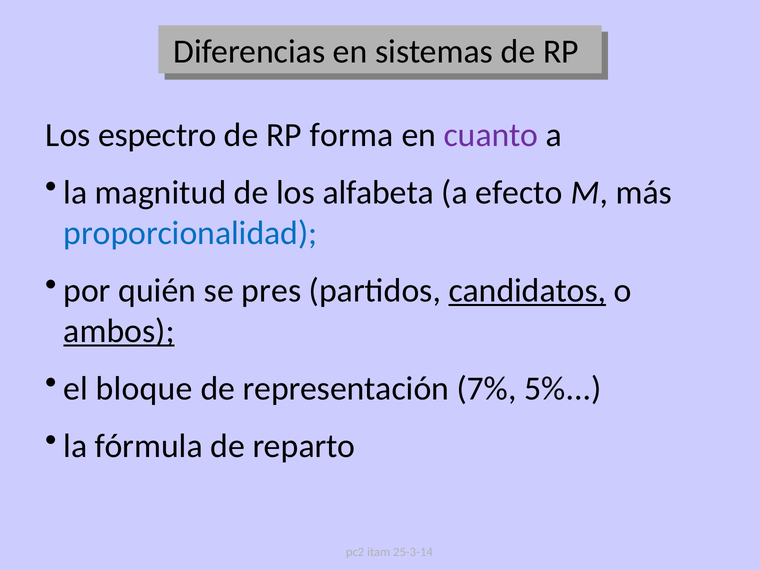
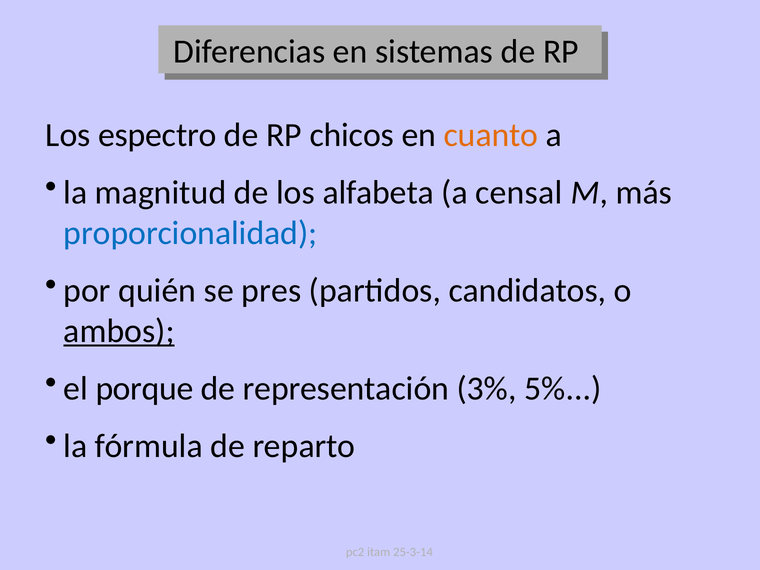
forma: forma -> chicos (352, 135)
cuanto colour: purple -> orange (491, 135)
efecto: efecto -> censal (519, 193)
candidatos underline: present -> none (527, 291)
bloque: bloque -> porque (144, 389)
7%: 7% -> 3% (487, 389)
